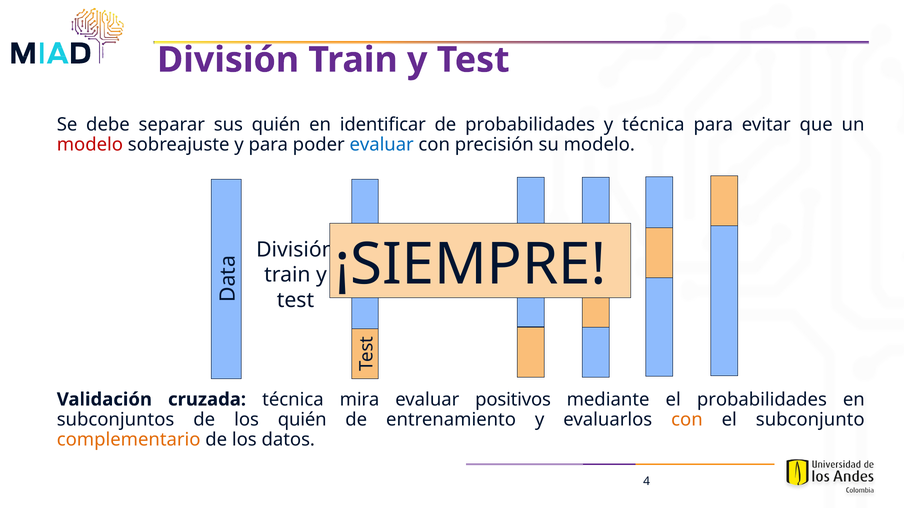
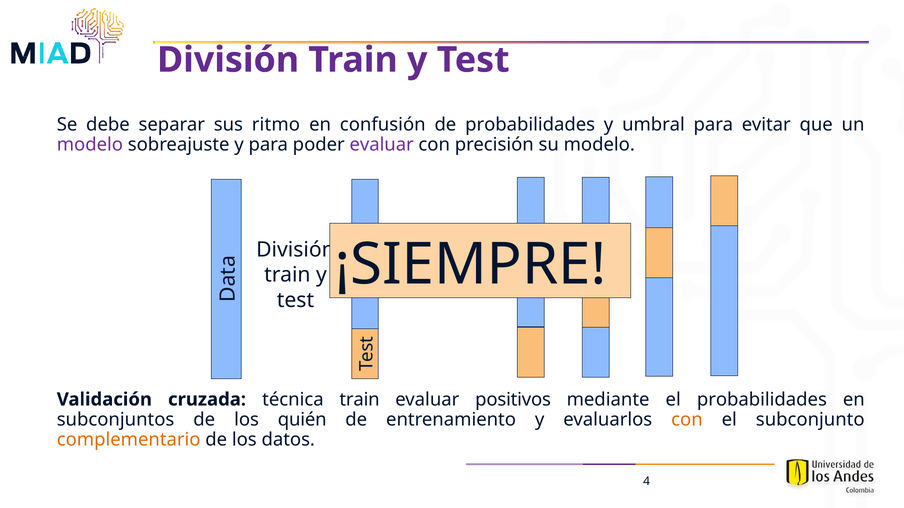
sus quién: quién -> ritmo (276, 125)
identificar: identificar -> confusión (383, 125)
y técnica: técnica -> umbral (653, 125)
modelo colour: red -> purple (90, 145)
evaluar colour: blue -> purple (382, 145)
técnica mira: mira -> train (360, 400)
